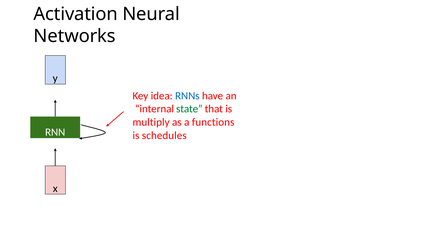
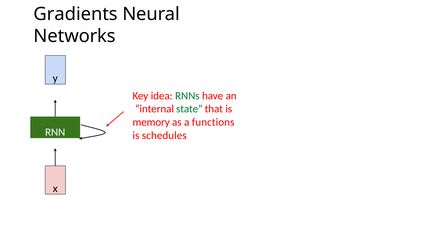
Activation: Activation -> Gradients (76, 14)
RNNs colour: blue -> green (187, 96)
multiply: multiply -> memory (151, 122)
